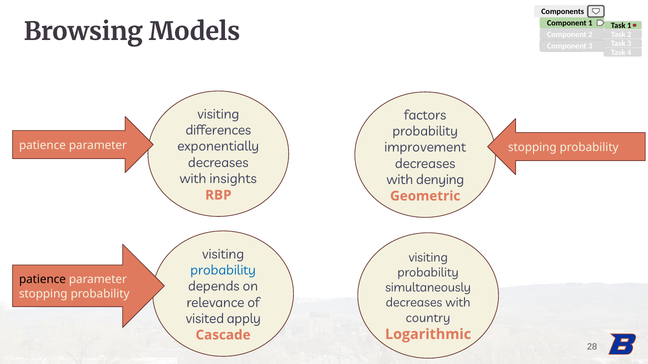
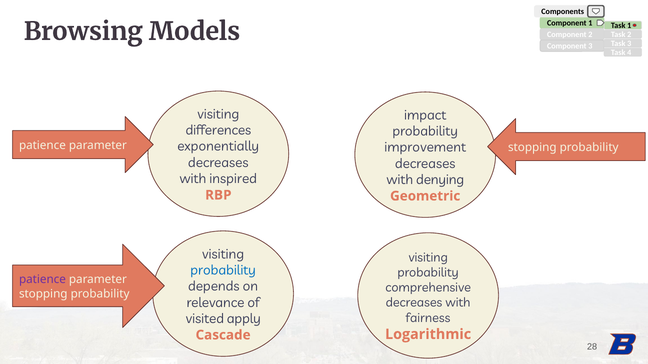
factors: factors -> impact (425, 115)
insights: insights -> inspired (233, 179)
patience colour: black -> purple (42, 280)
simultaneously: simultaneously -> comprehensive (428, 288)
country: country -> fairness (428, 318)
